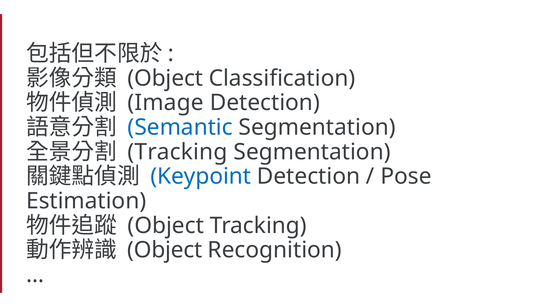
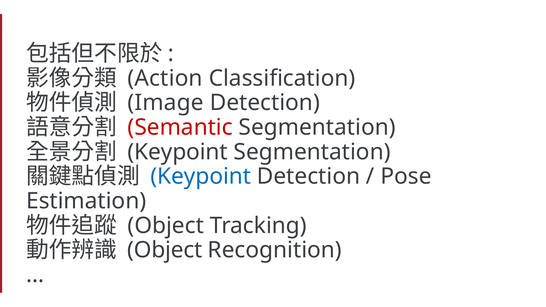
Object: Object -> Action (165, 78)
Semantic colour: blue -> red (180, 127)
Tracking: Tracking -> Keypoint (178, 152)
